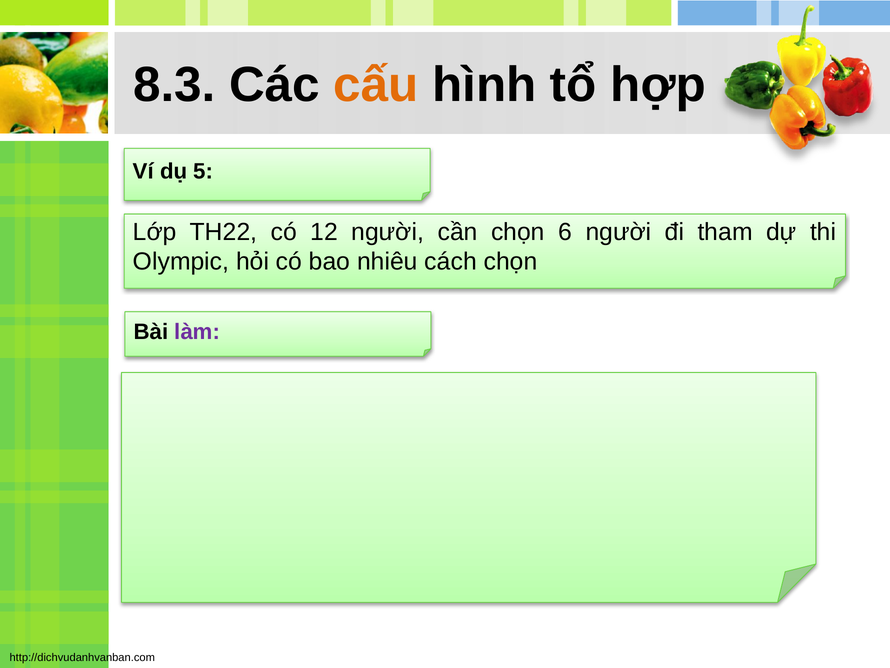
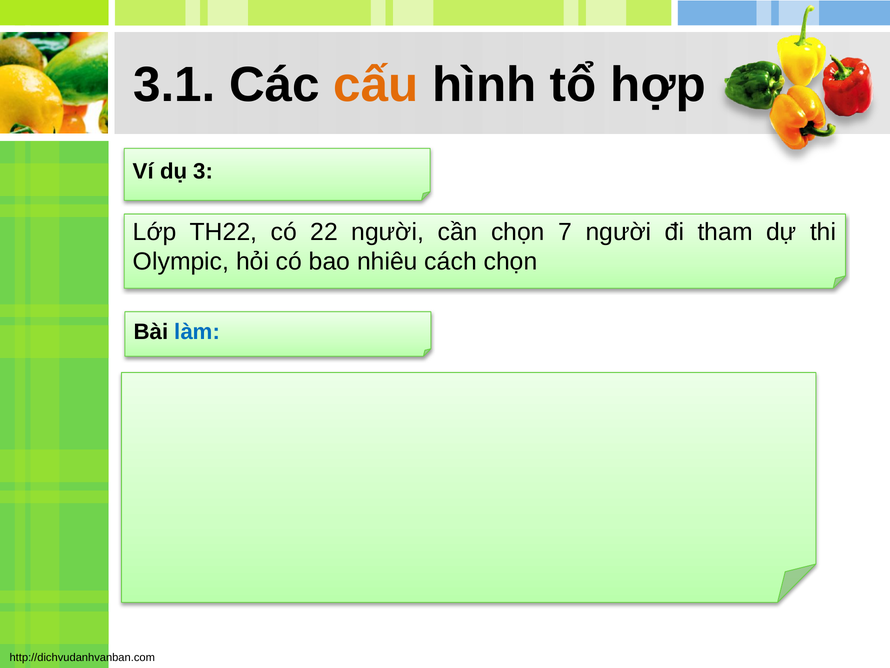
8.3: 8.3 -> 3.1 (174, 85)
5: 5 -> 3 (203, 171)
12: 12 -> 22 (324, 232)
6: 6 -> 7 (565, 232)
làm colour: purple -> blue (197, 332)
